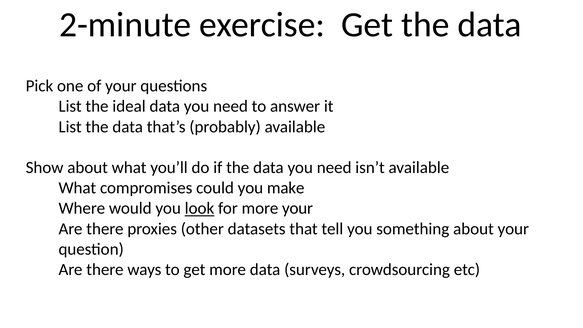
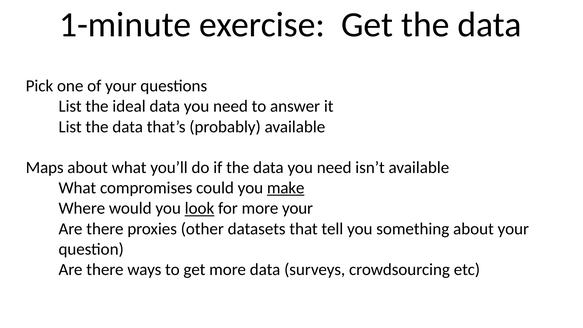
2-minute: 2-minute -> 1-minute (125, 25)
Show: Show -> Maps (45, 168)
make underline: none -> present (286, 188)
